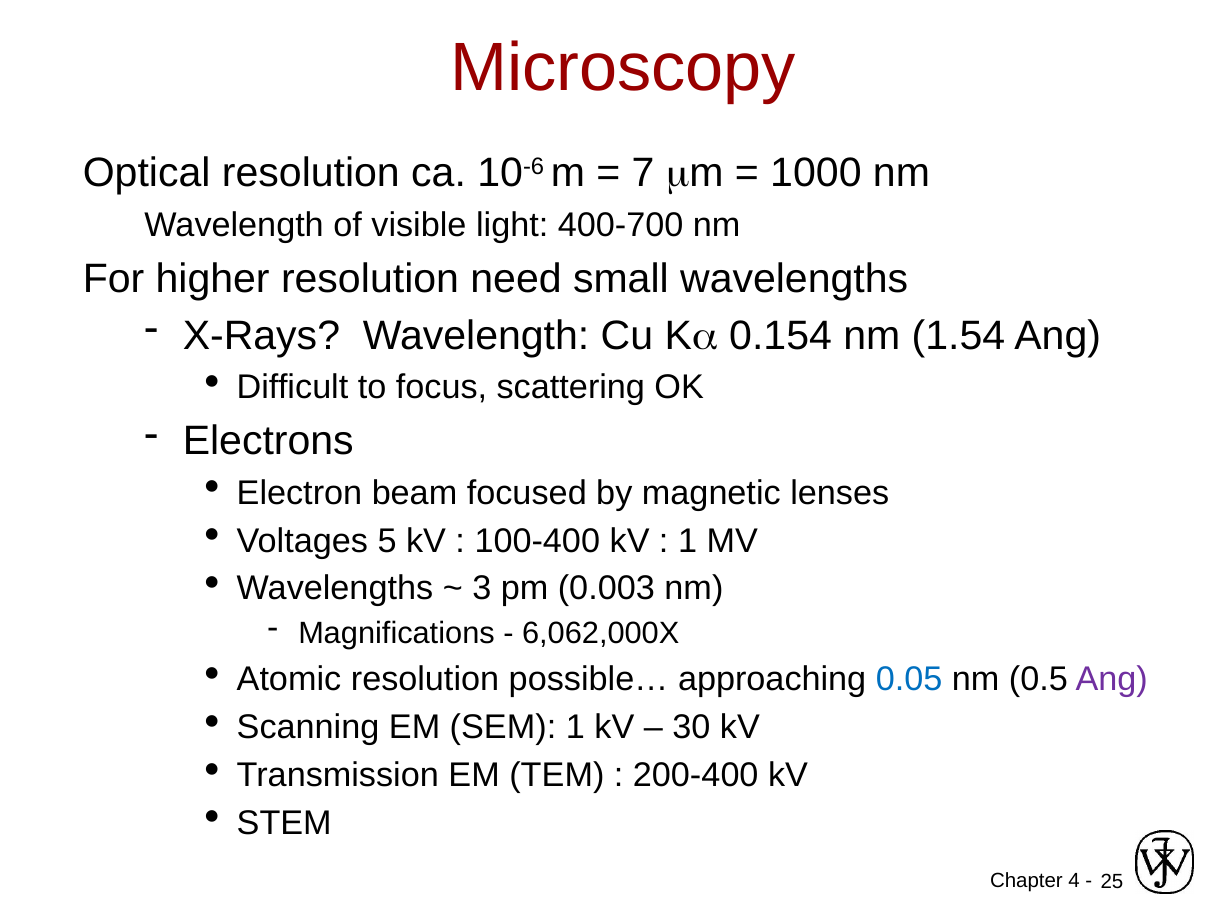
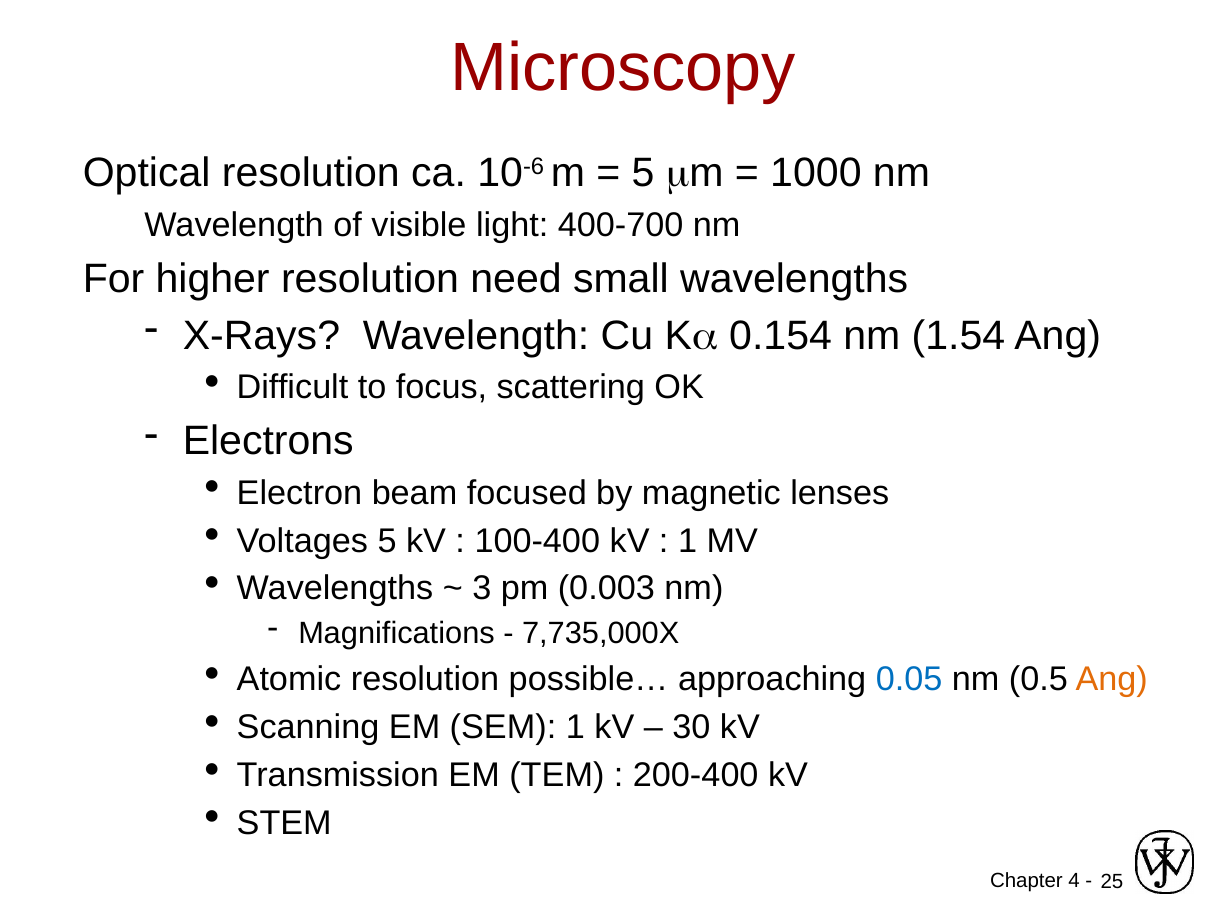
7: 7 -> 5 (643, 173)
6,062,000X: 6,062,000X -> 7,735,000X (601, 634)
Ang colour: purple -> orange (1112, 680)
